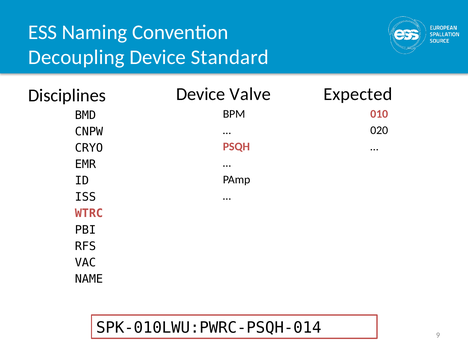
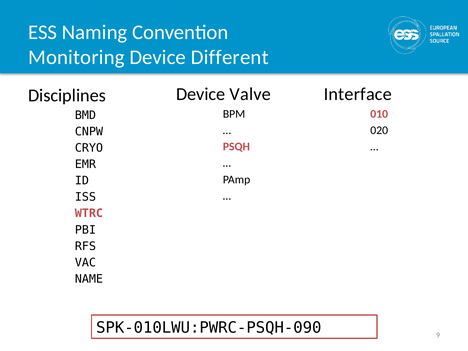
Decoupling: Decoupling -> Monitoring (76, 57)
Standard: Standard -> Different (230, 57)
Expected: Expected -> Interface (358, 94)
SPK-010LWU:PWRC-PSQH-014: SPK-010LWU:PWRC-PSQH-014 -> SPK-010LWU:PWRC-PSQH-090 (209, 328)
